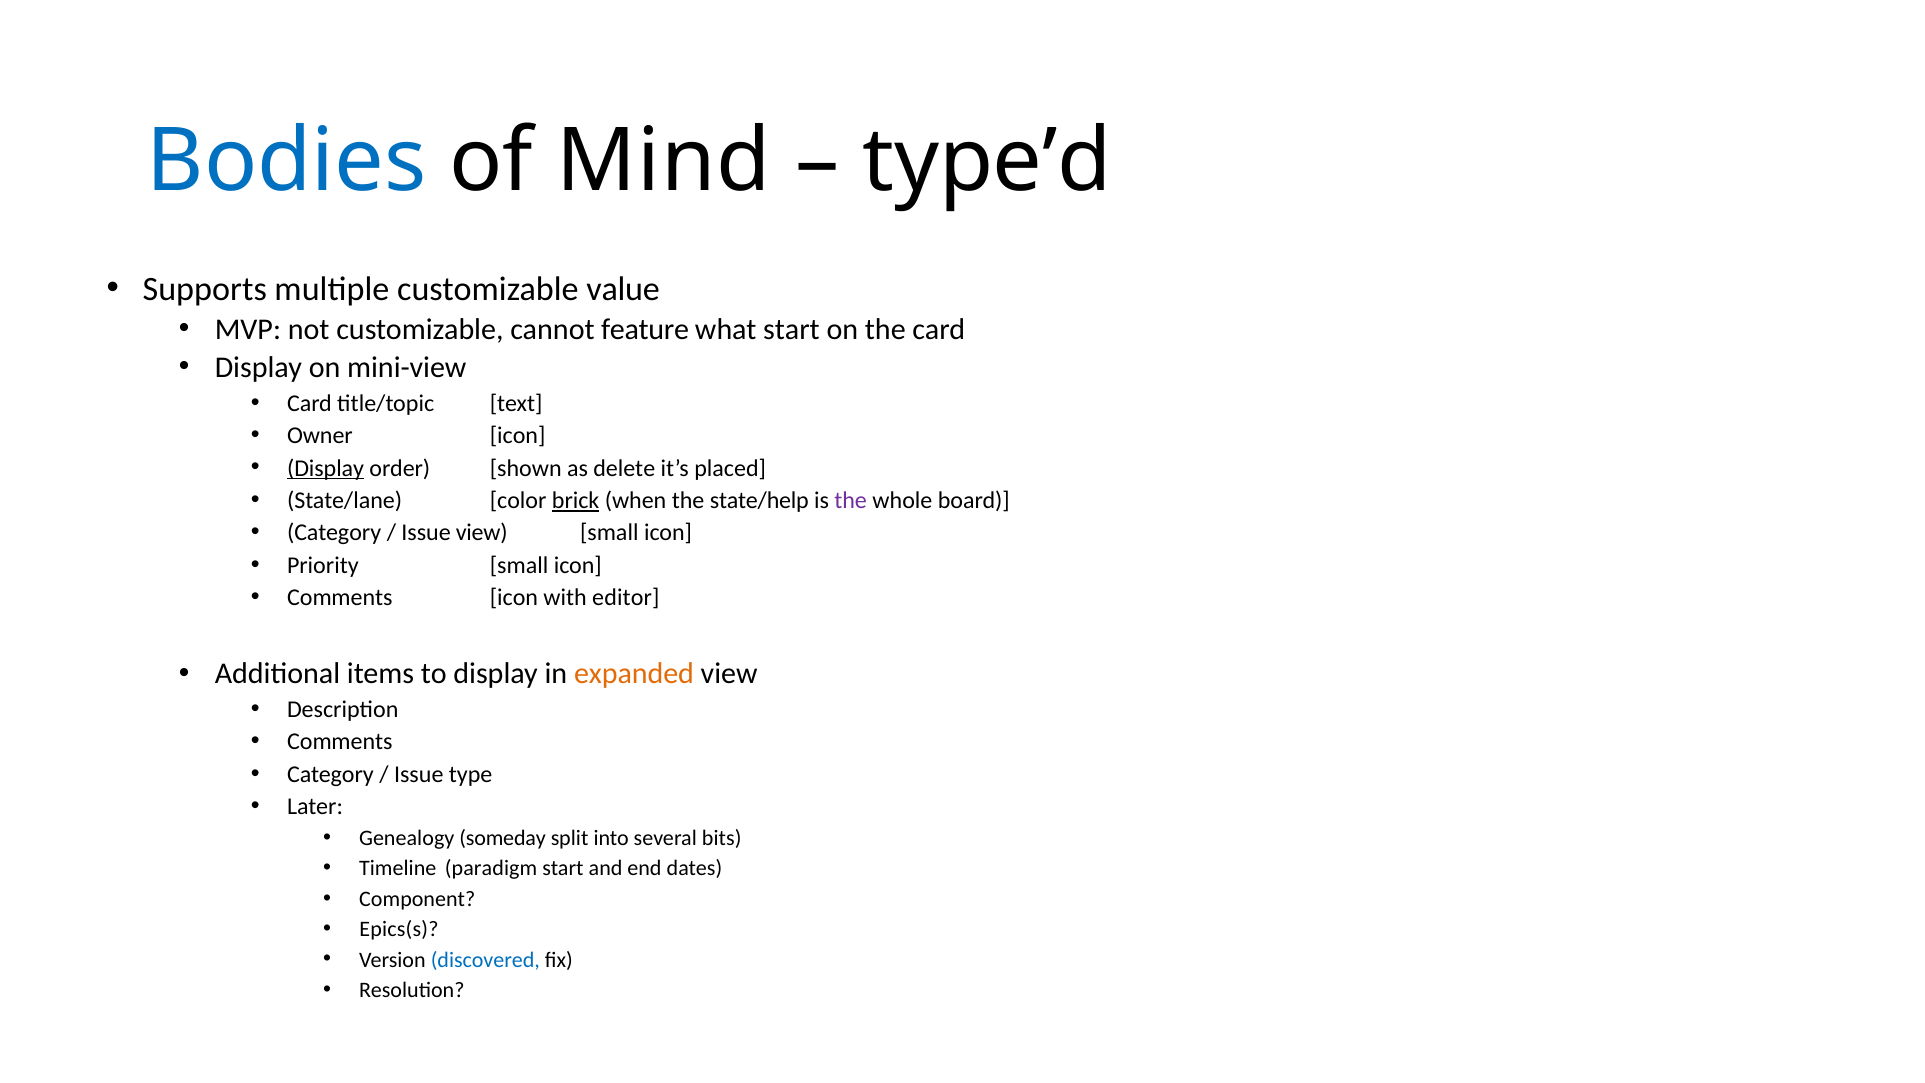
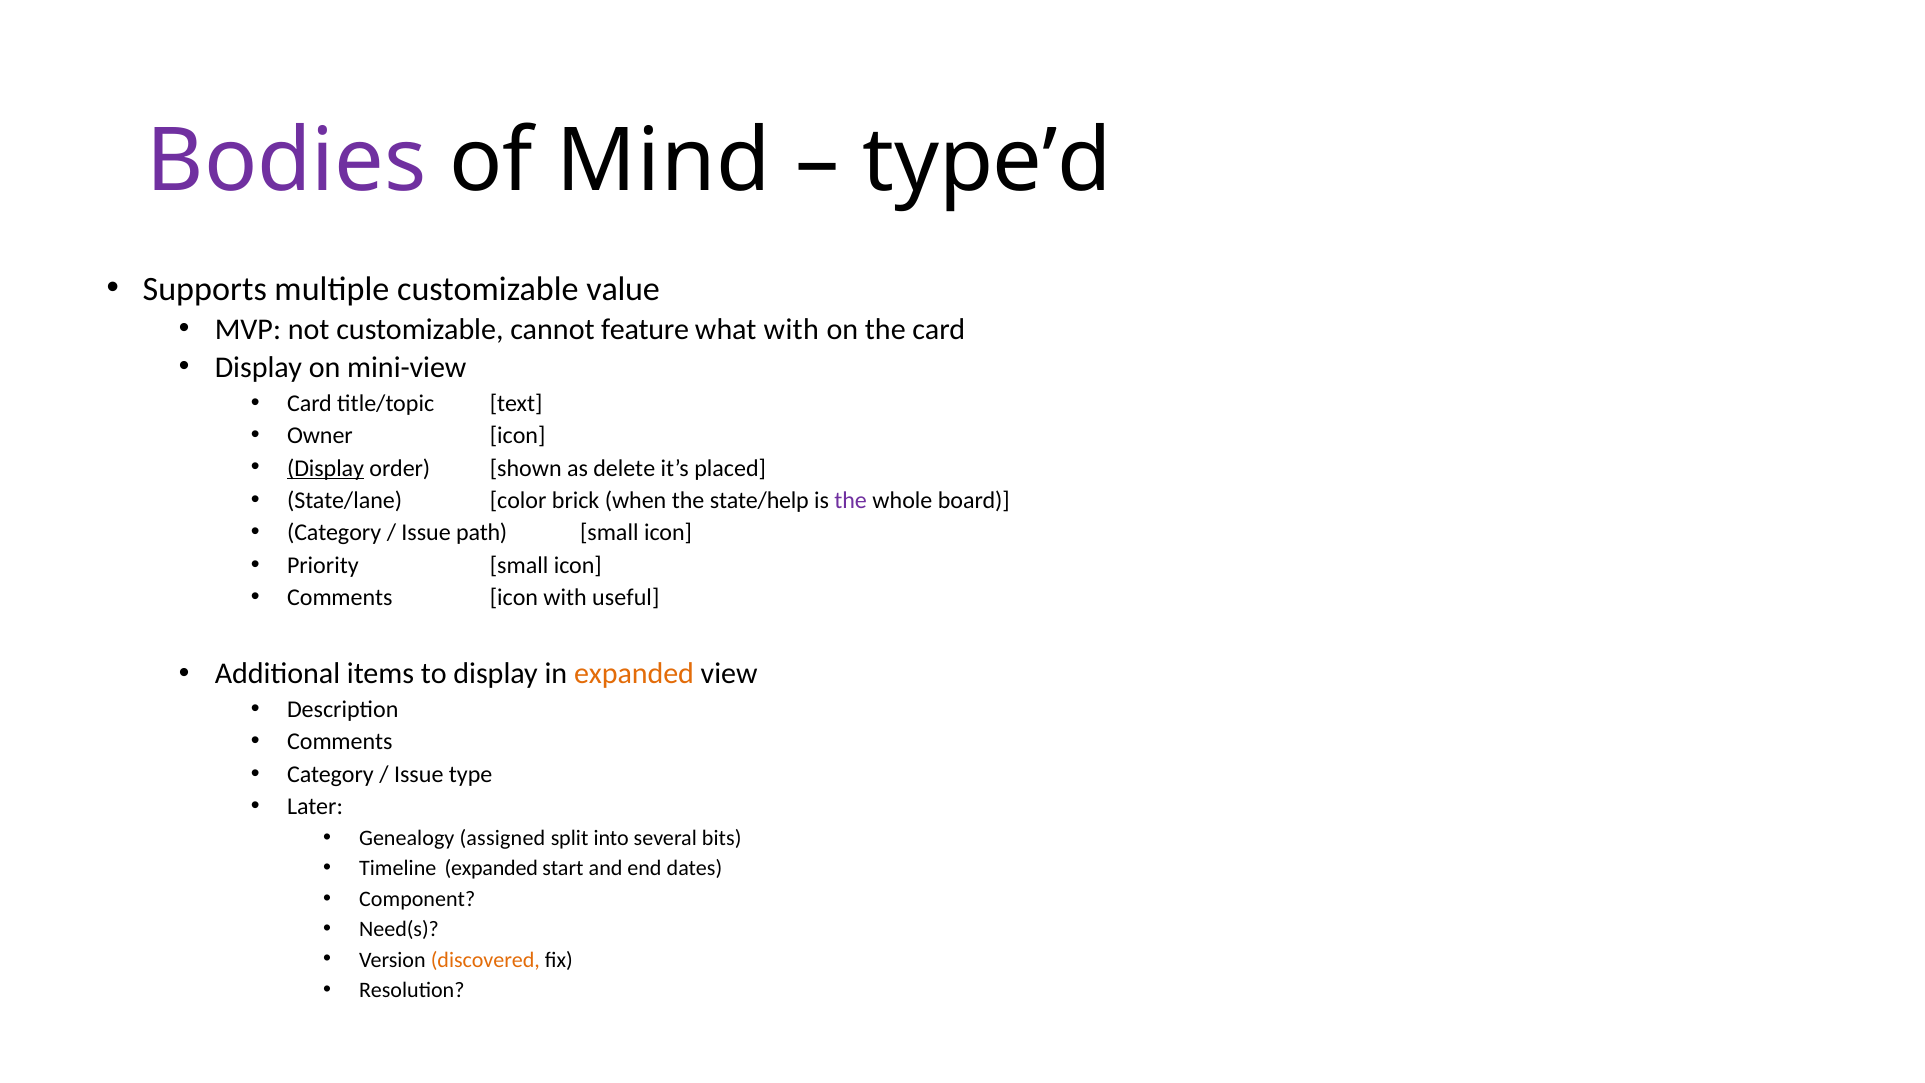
Bodies colour: blue -> purple (287, 162)
what start: start -> with (791, 330)
brick underline: present -> none (576, 500)
Issue view: view -> path (482, 533)
editor: editor -> useful (626, 597)
someday: someday -> assigned (502, 838)
Timeline paradigm: paradigm -> expanded (491, 868)
Epics(s: Epics(s -> Need(s (399, 929)
discovered colour: blue -> orange (485, 960)
